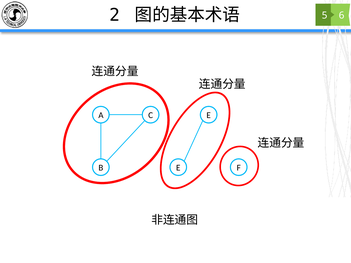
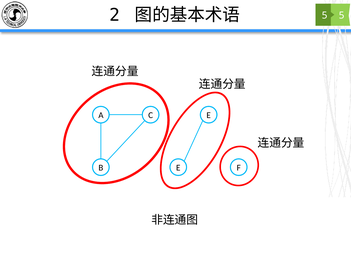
6: 6 -> 5 (342, 15)
